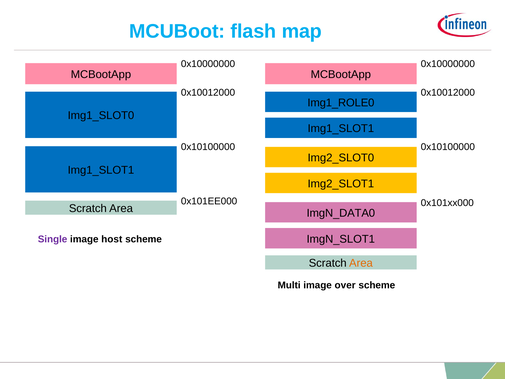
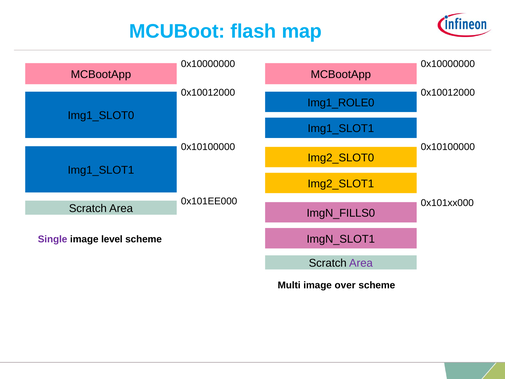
ImgN_DATA0: ImgN_DATA0 -> ImgN_FILLS0 (341, 213)
host: host -> level (112, 239)
Area colour: orange -> purple (361, 263)
